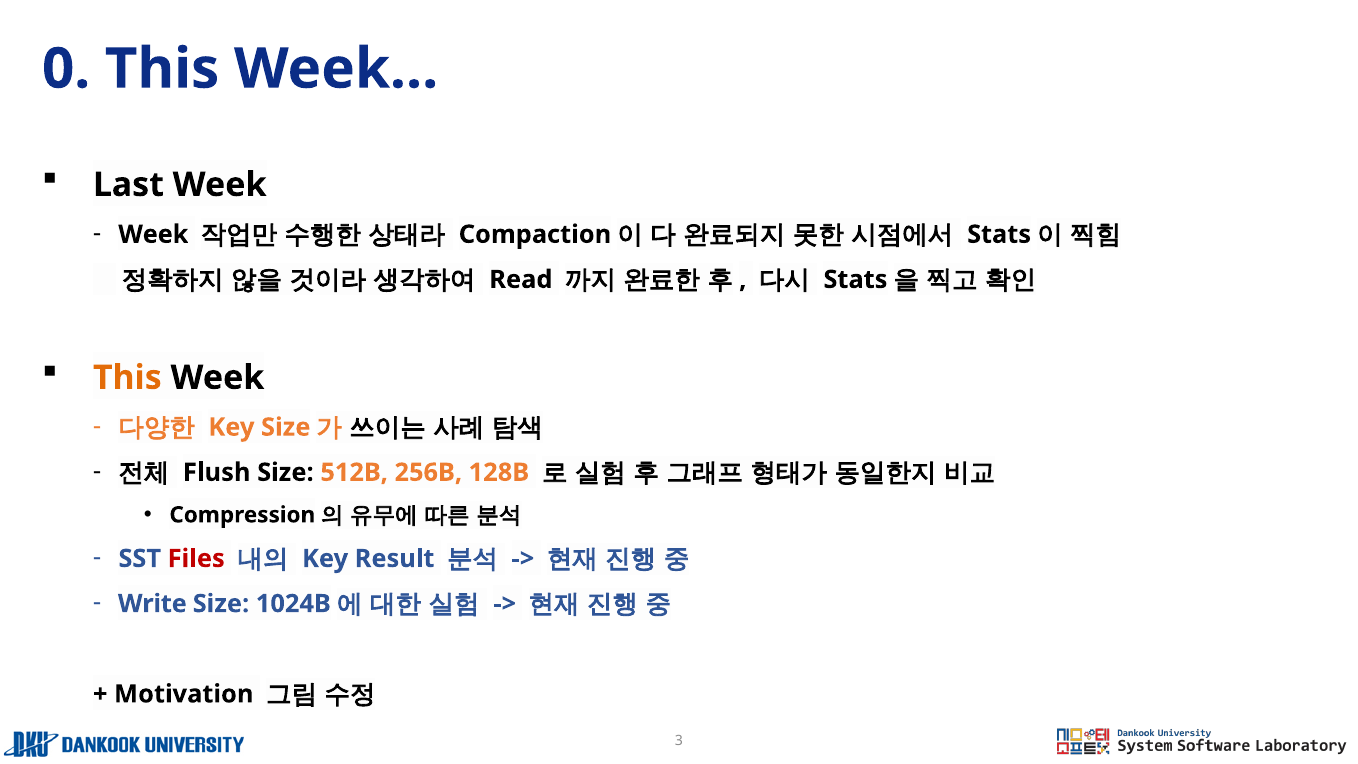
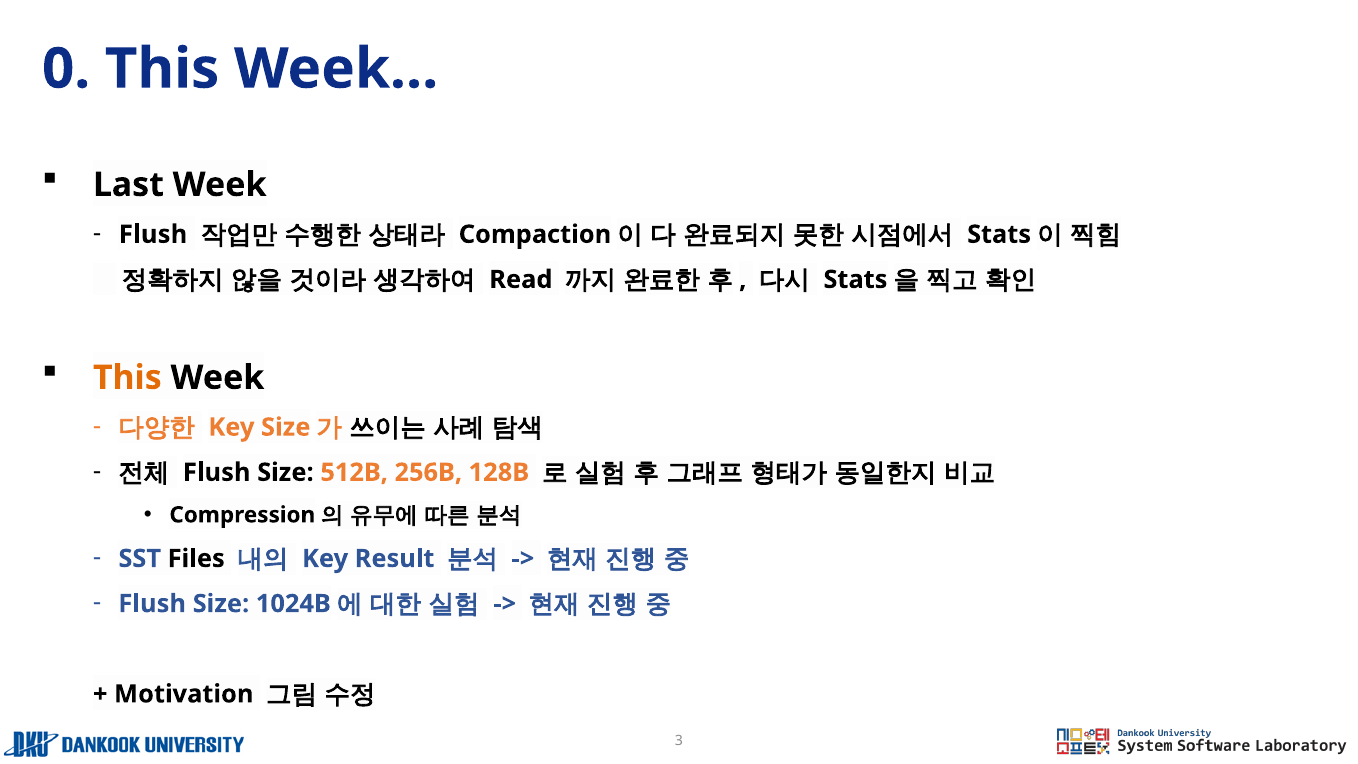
Week: Week -> Flush (153, 234)
Files colour: red -> black (196, 559)
Write: Write -> Flush (152, 604)
